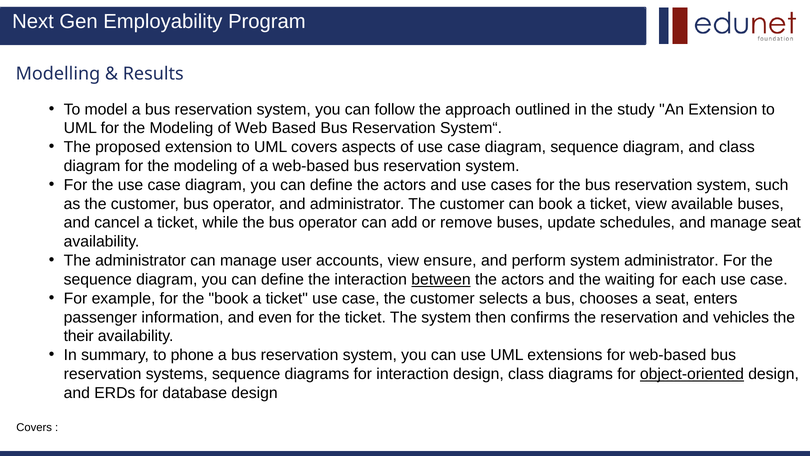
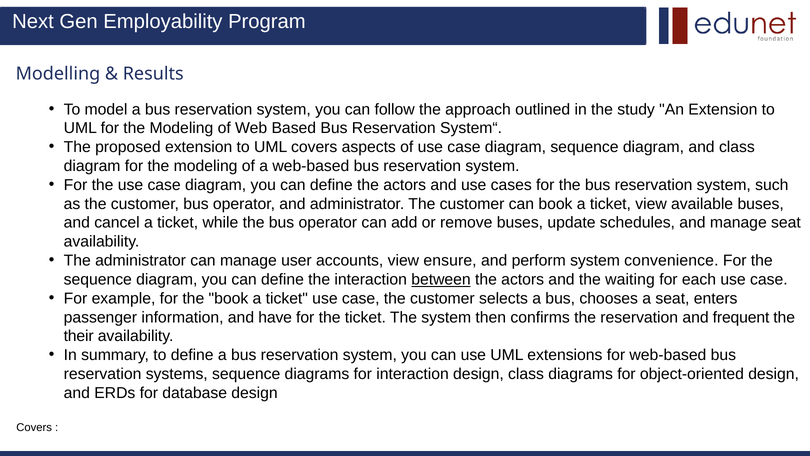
system administrator: administrator -> convenience (671, 260)
even: even -> have (275, 317)
vehicles: vehicles -> frequent (741, 317)
to phone: phone -> define (192, 355)
object-oriented underline: present -> none (692, 374)
